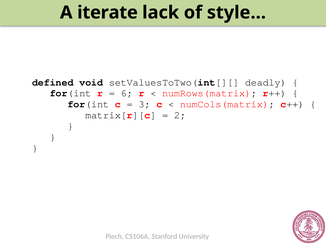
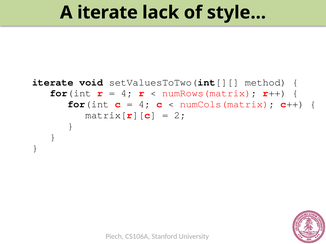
defined: defined -> iterate (53, 82)
deadly: deadly -> method (266, 82)
6: 6 -> 4 (127, 93)
3: 3 -> 4 (144, 104)
